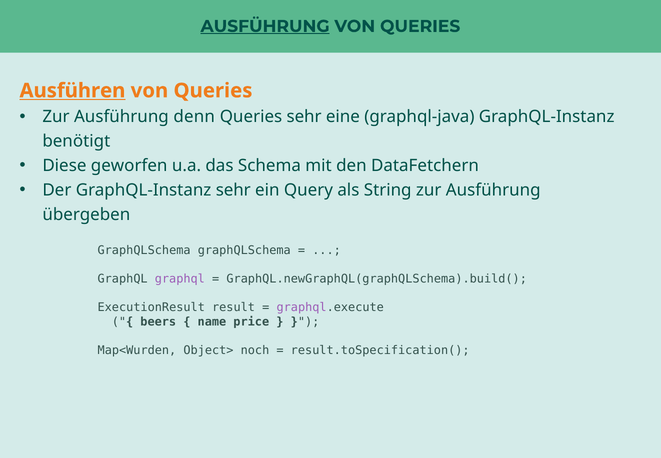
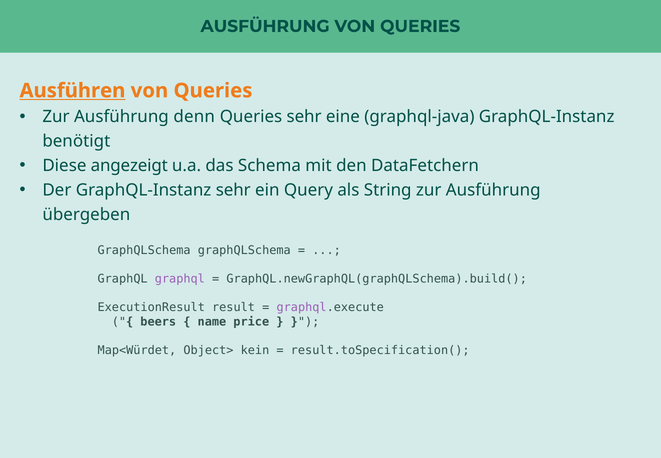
AUSFÜHRUNG underline: present -> none (265, 26)
geworfen: geworfen -> angezeigt (129, 166)
Map<Wurden: Map<Wurden -> Map<Würdet (137, 350)
noch: noch -> kein (255, 350)
